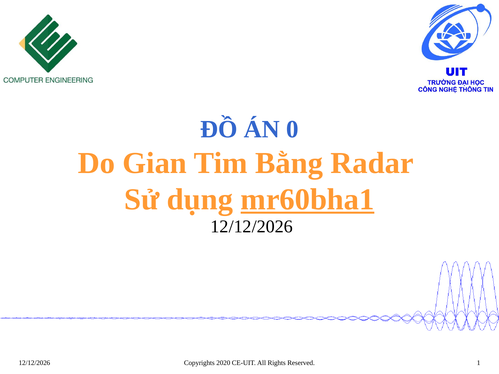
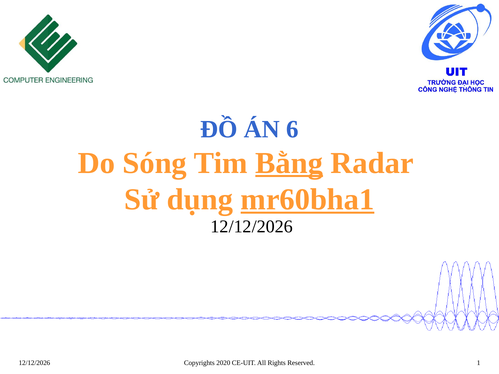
0: 0 -> 6 (292, 129)
Gian: Gian -> Sóng (155, 163)
Bằng underline: none -> present (289, 163)
